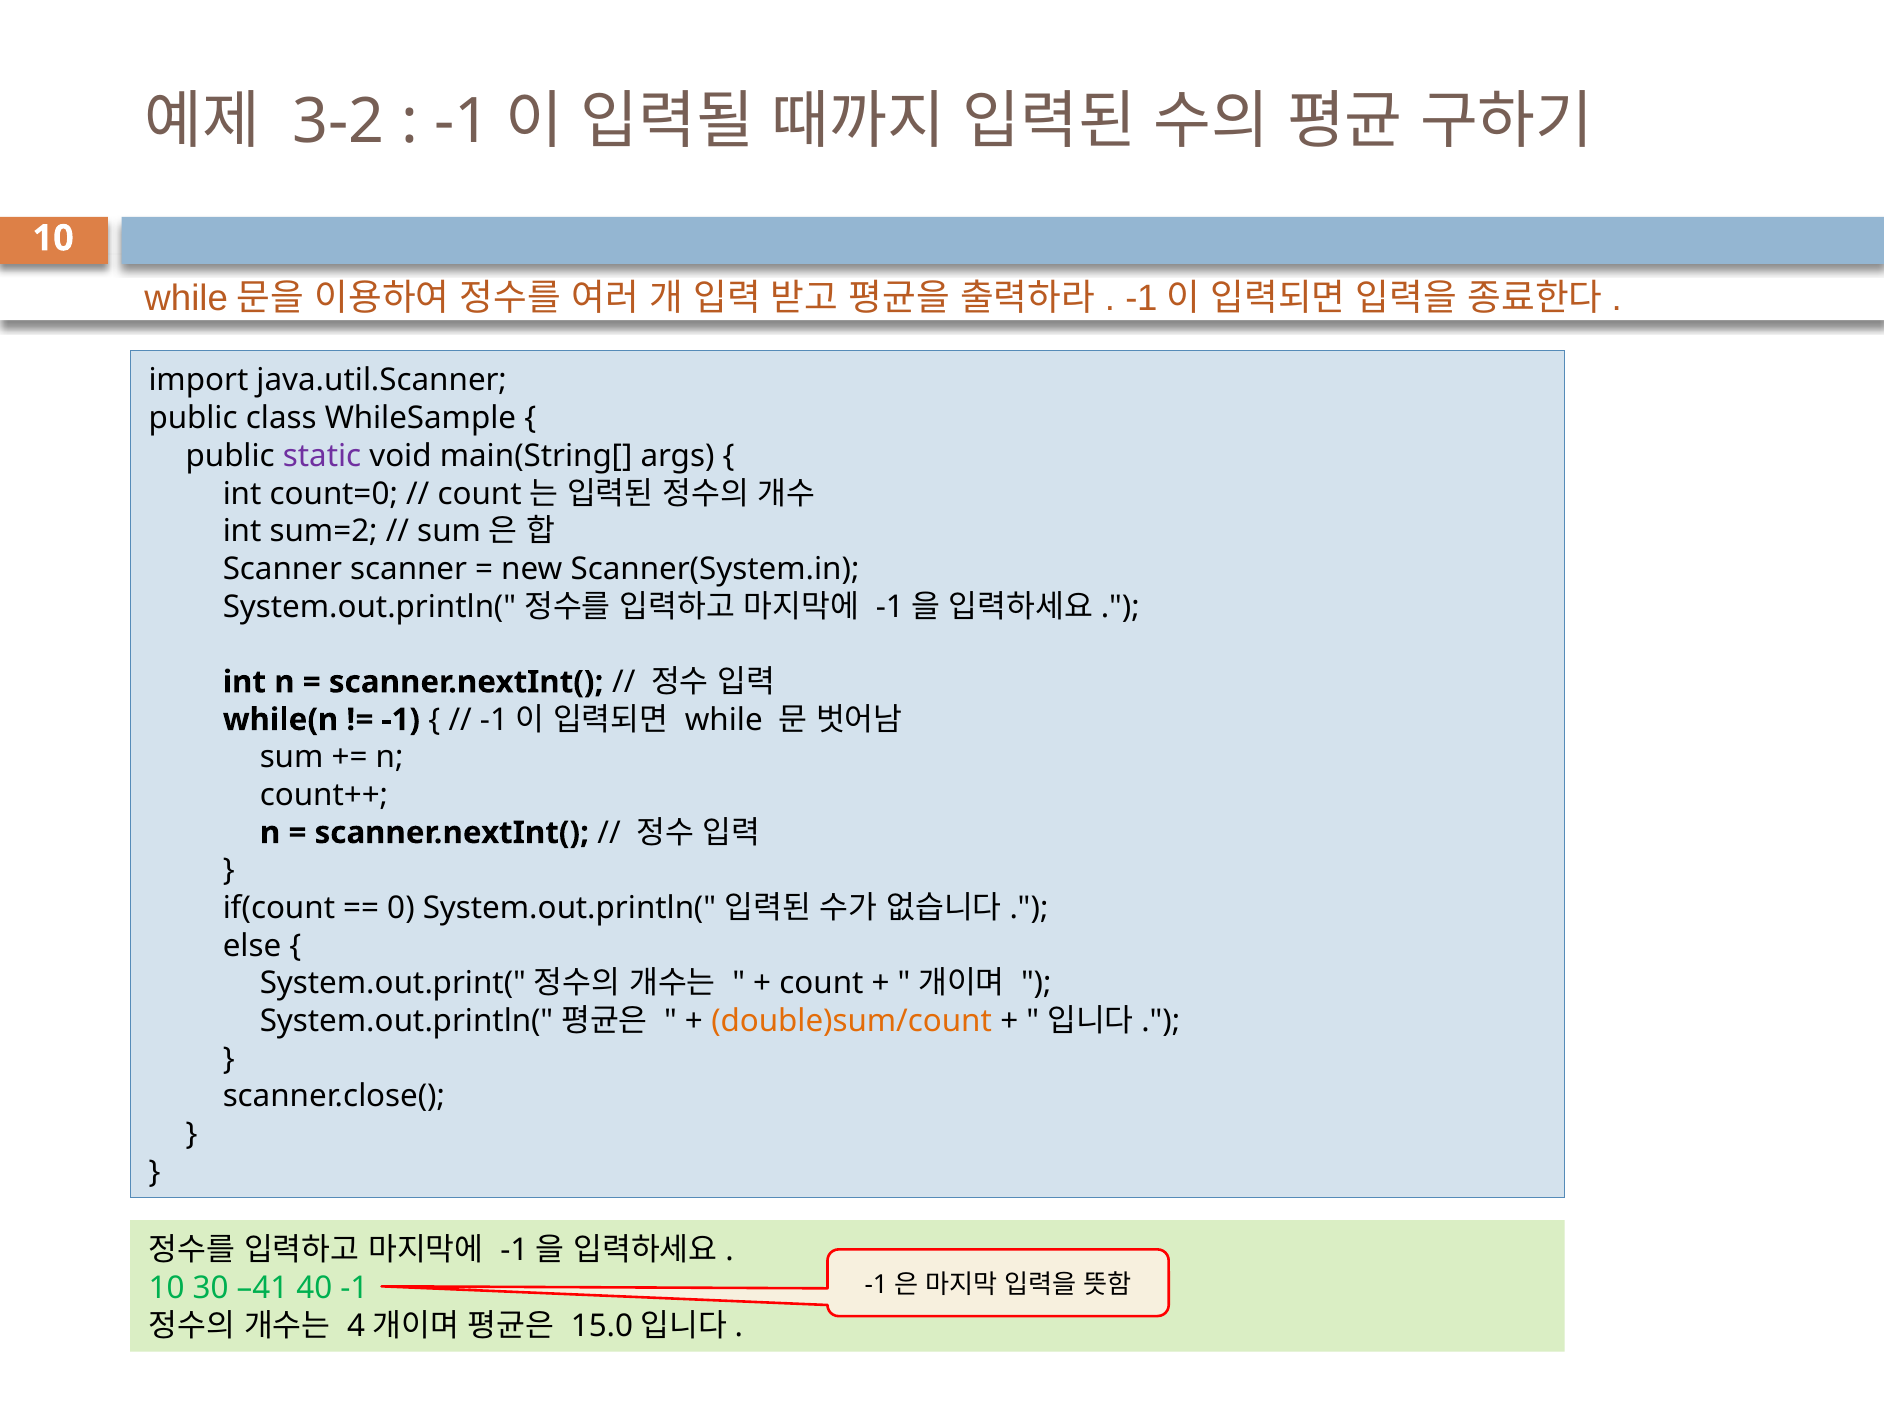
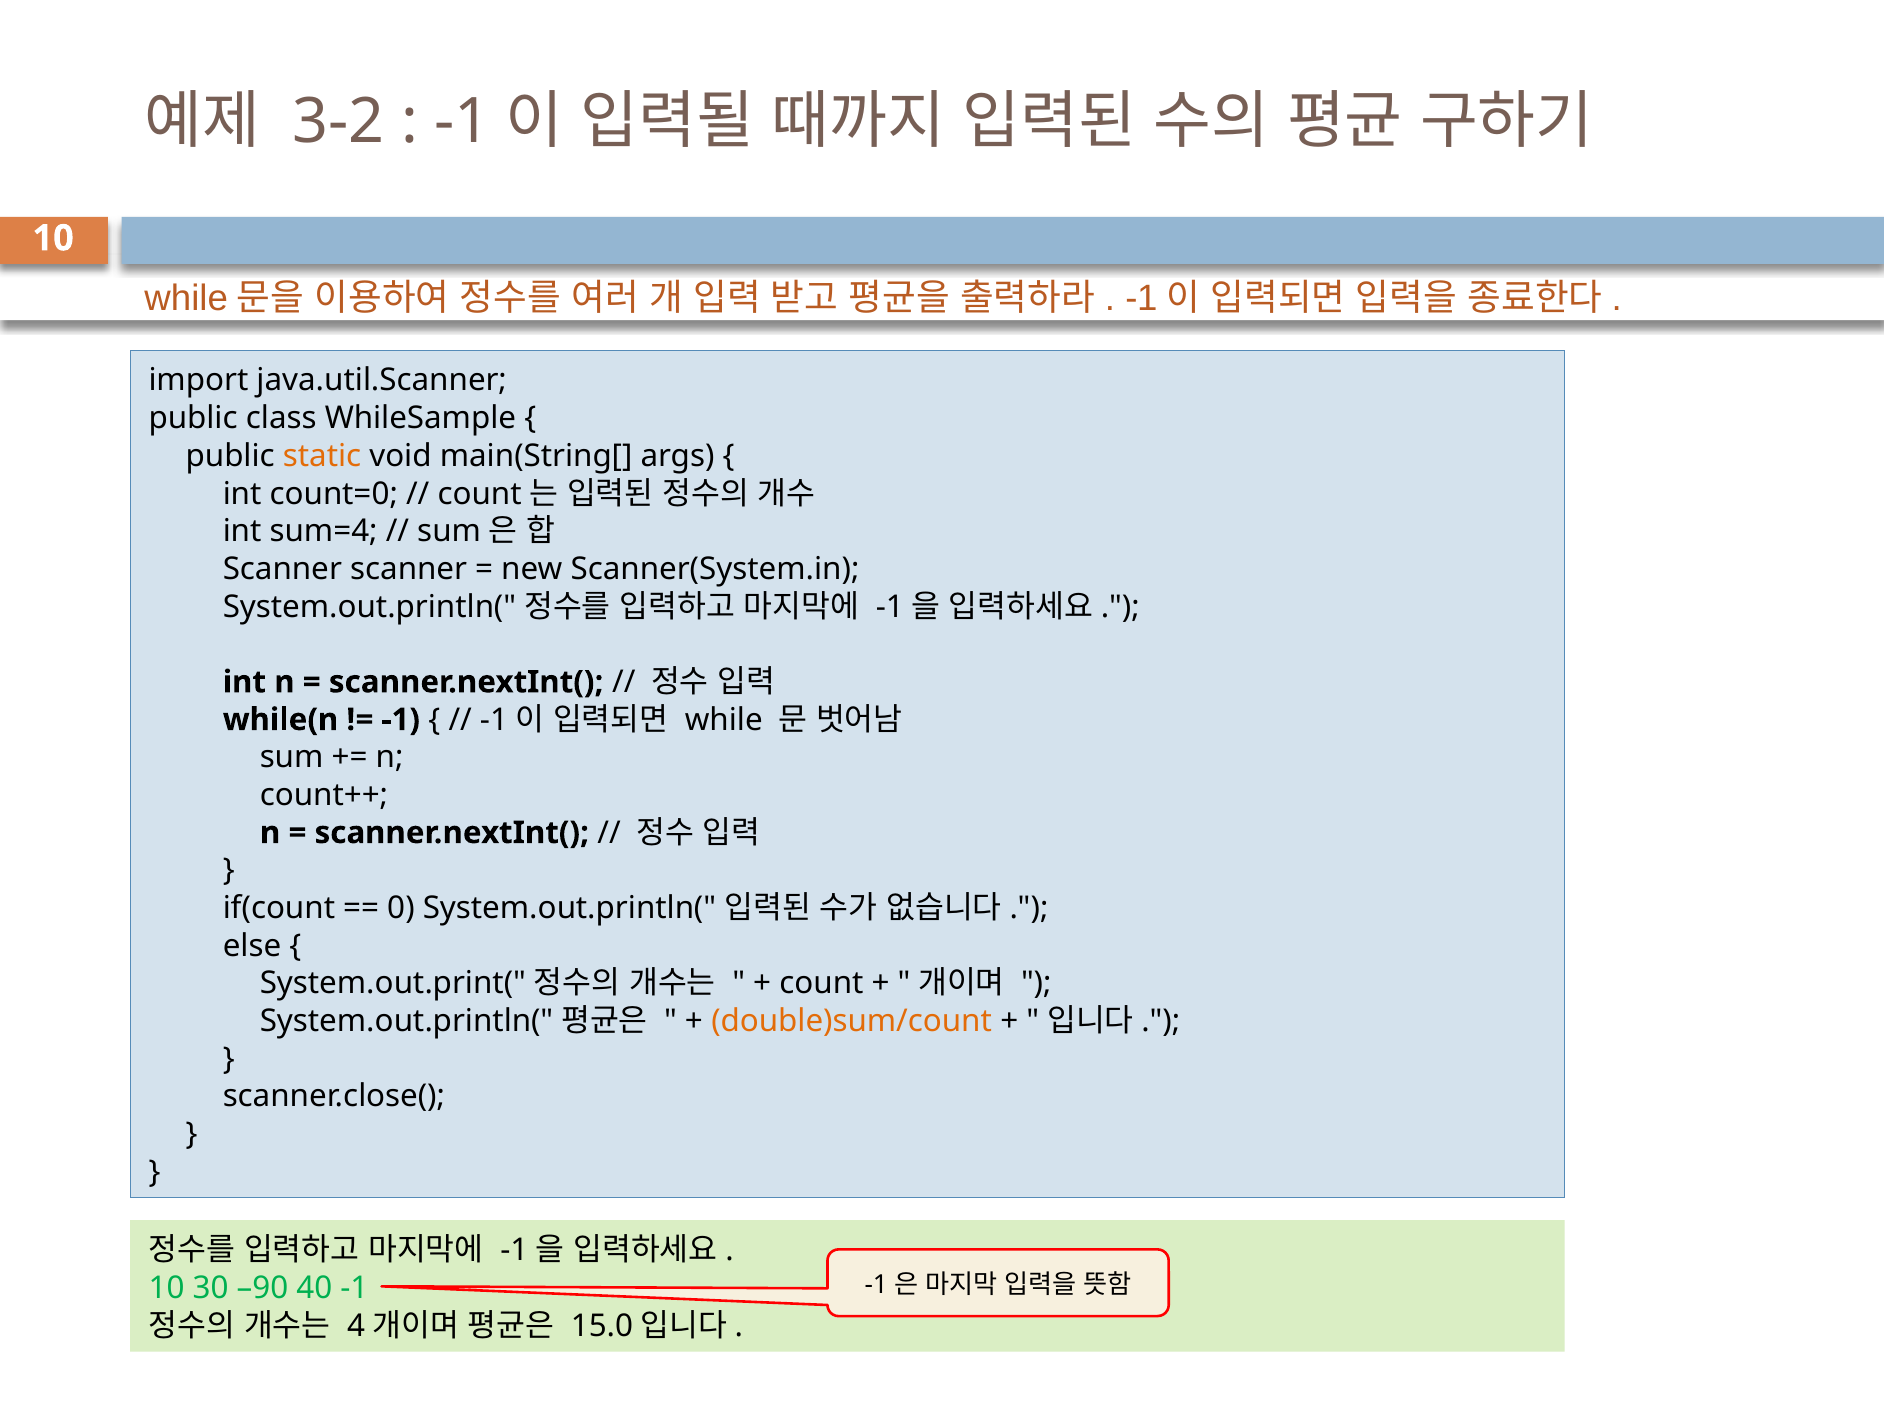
static colour: purple -> orange (322, 456)
sum=2: sum=2 -> sum=4 (324, 531)
–41: –41 -> –90 (262, 1288)
